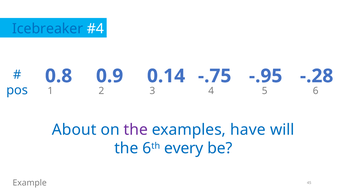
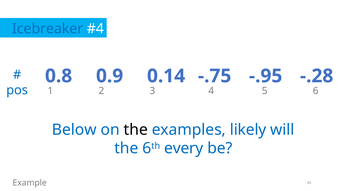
About: About -> Below (74, 130)
the colour: purple -> black (136, 130)
have: have -> likely (248, 130)
